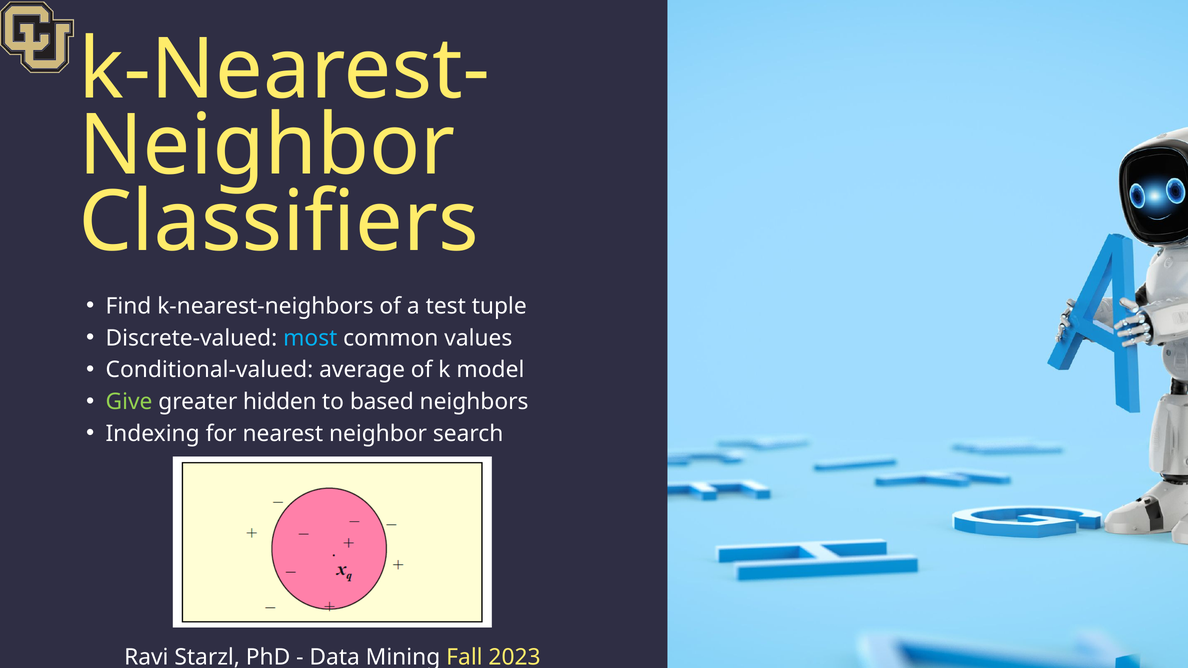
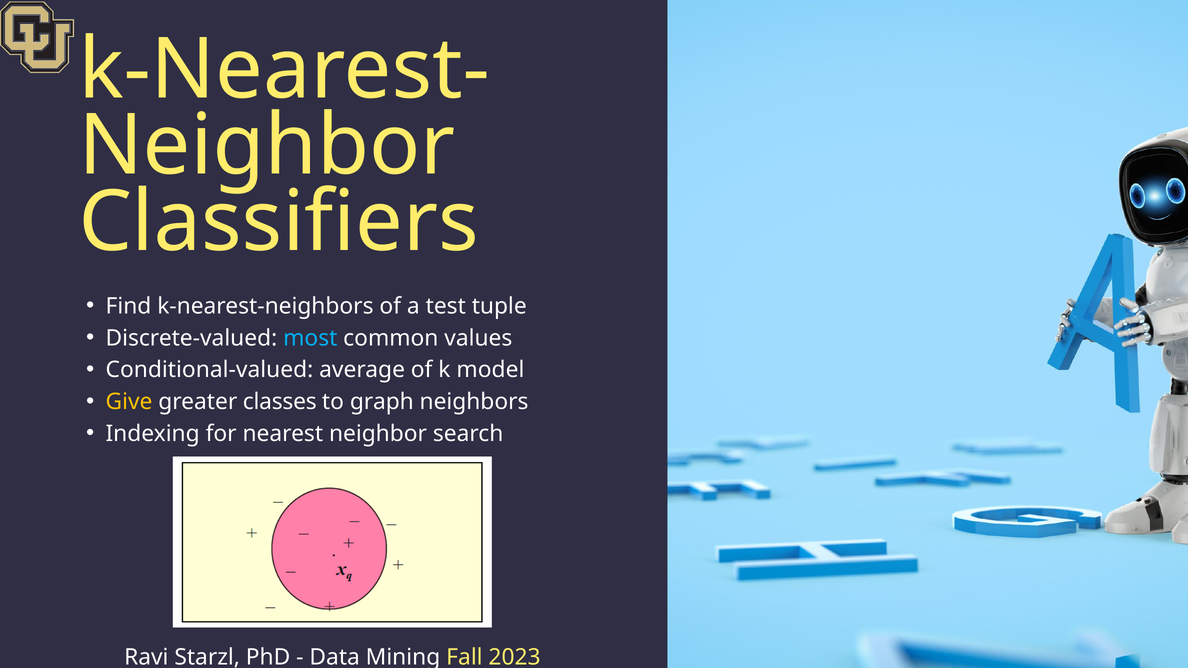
Give colour: light green -> yellow (129, 402)
hidden: hidden -> classes (280, 402)
based: based -> graph (382, 402)
